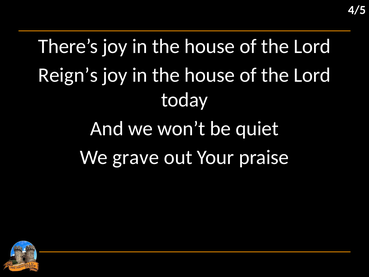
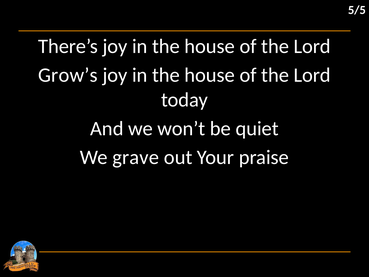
4/5: 4/5 -> 5/5 (357, 10)
Reign’s: Reign’s -> Grow’s (68, 75)
